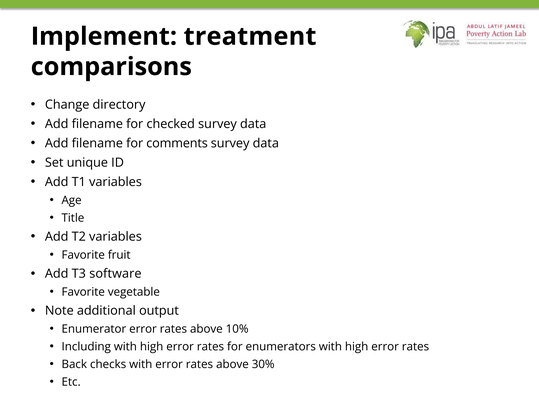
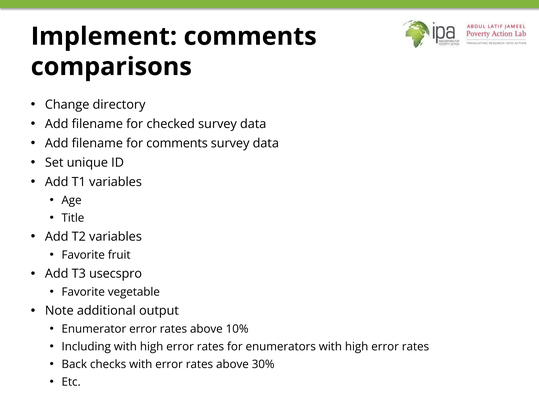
Implement treatment: treatment -> comments (250, 36)
software: software -> usecspro (116, 274)
